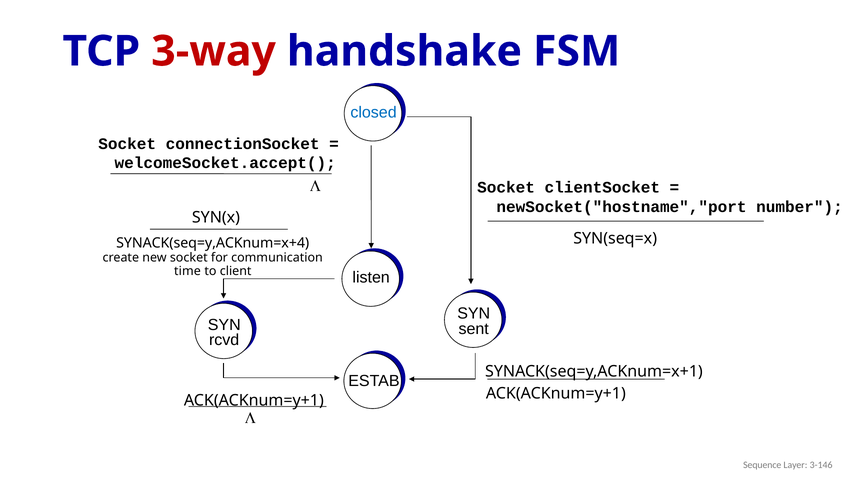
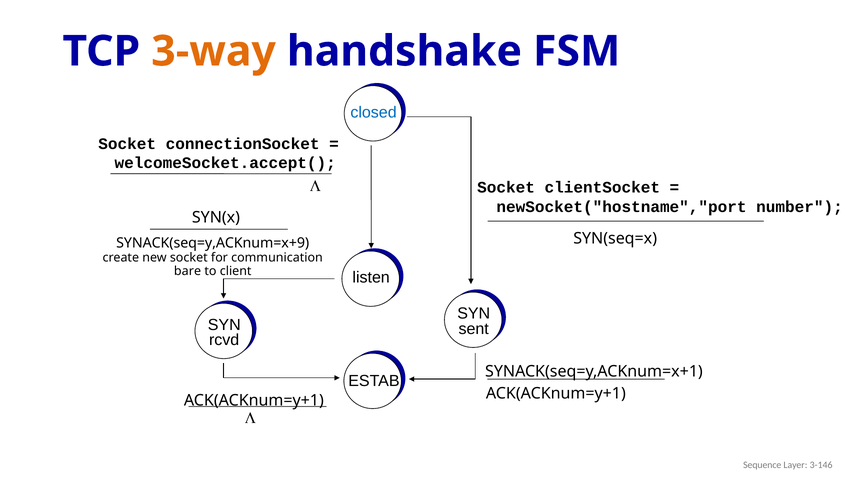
3-way colour: red -> orange (214, 51)
SYNACK(seq=y,ACKnum=x+4: SYNACK(seq=y,ACKnum=x+4 -> SYNACK(seq=y,ACKnum=x+9 (213, 243)
time: time -> bare (188, 271)
